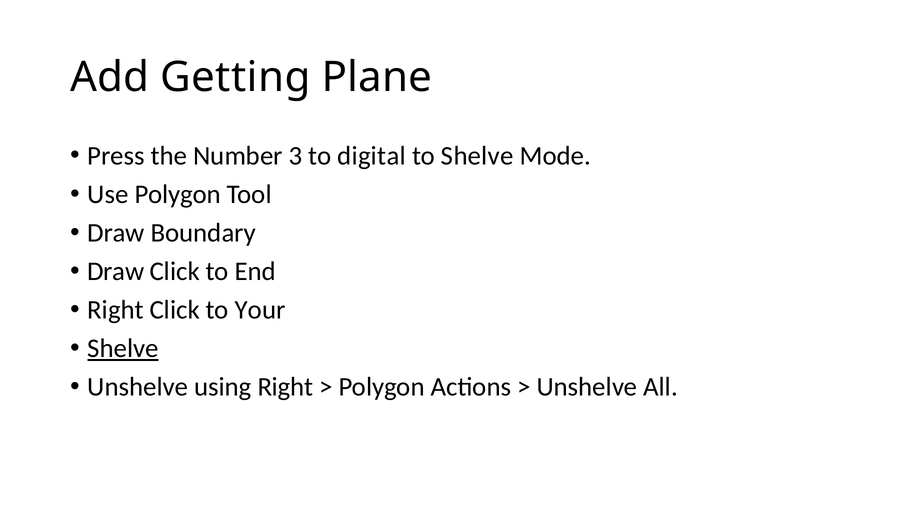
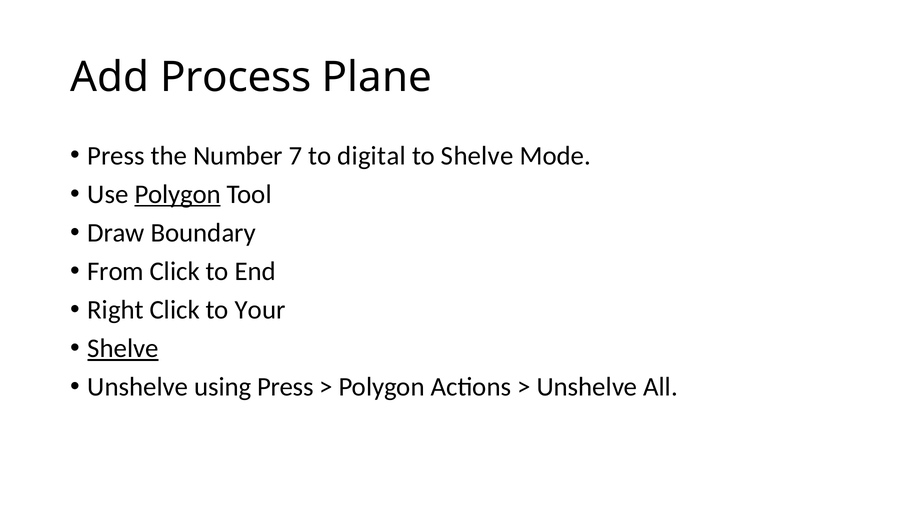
Getting: Getting -> Process (236, 77)
3: 3 -> 7 (296, 156)
Polygon underline: none -> present (178, 194)
Draw: Draw -> From (116, 271)
using Right: Right -> Press (285, 387)
